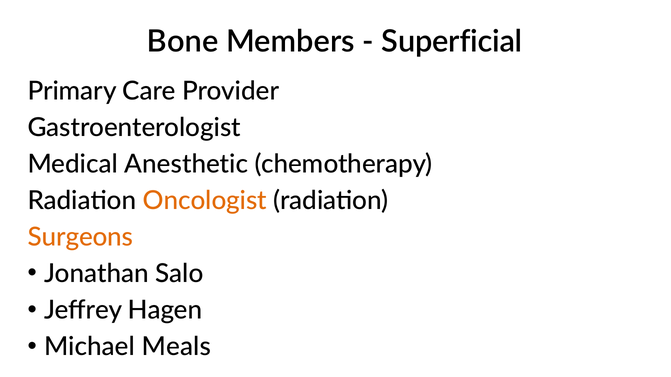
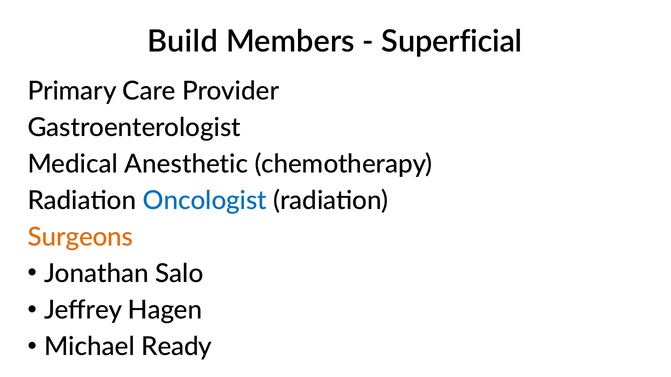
Bone: Bone -> Build (183, 42)
Oncologist colour: orange -> blue (205, 201)
Meals: Meals -> Ready (177, 347)
